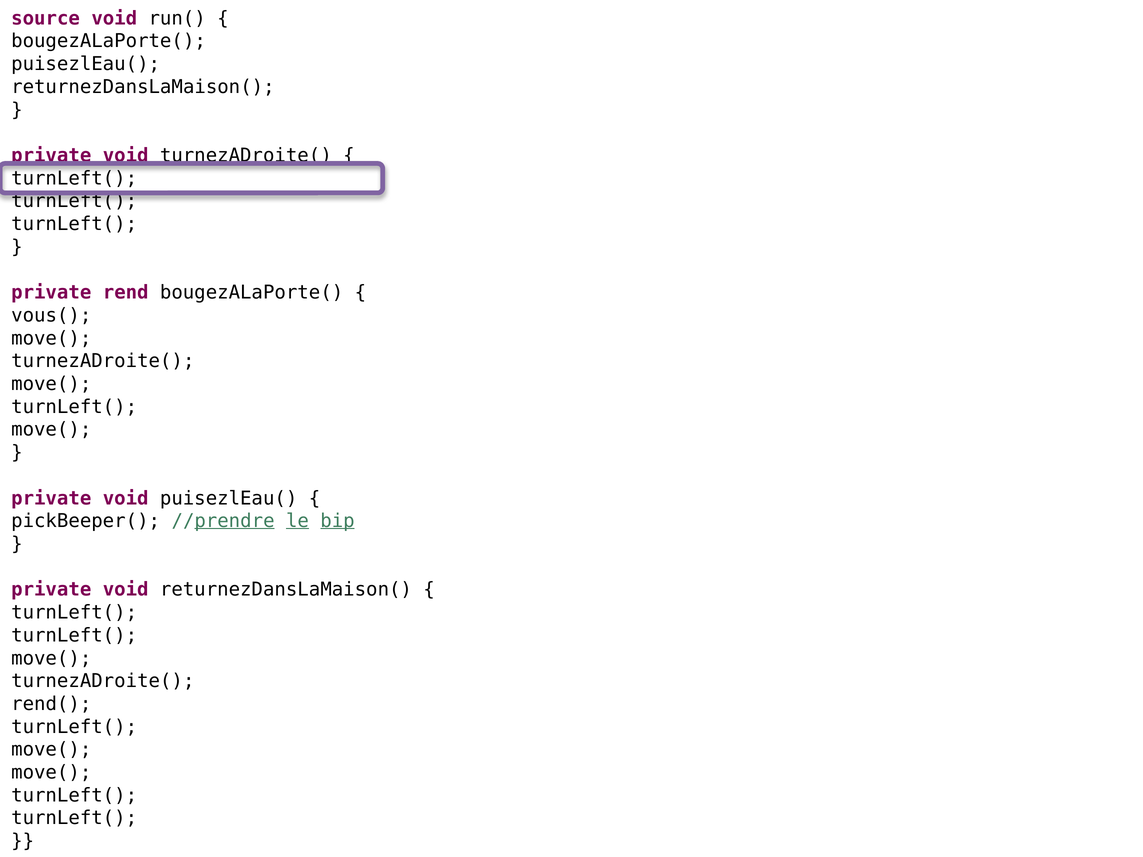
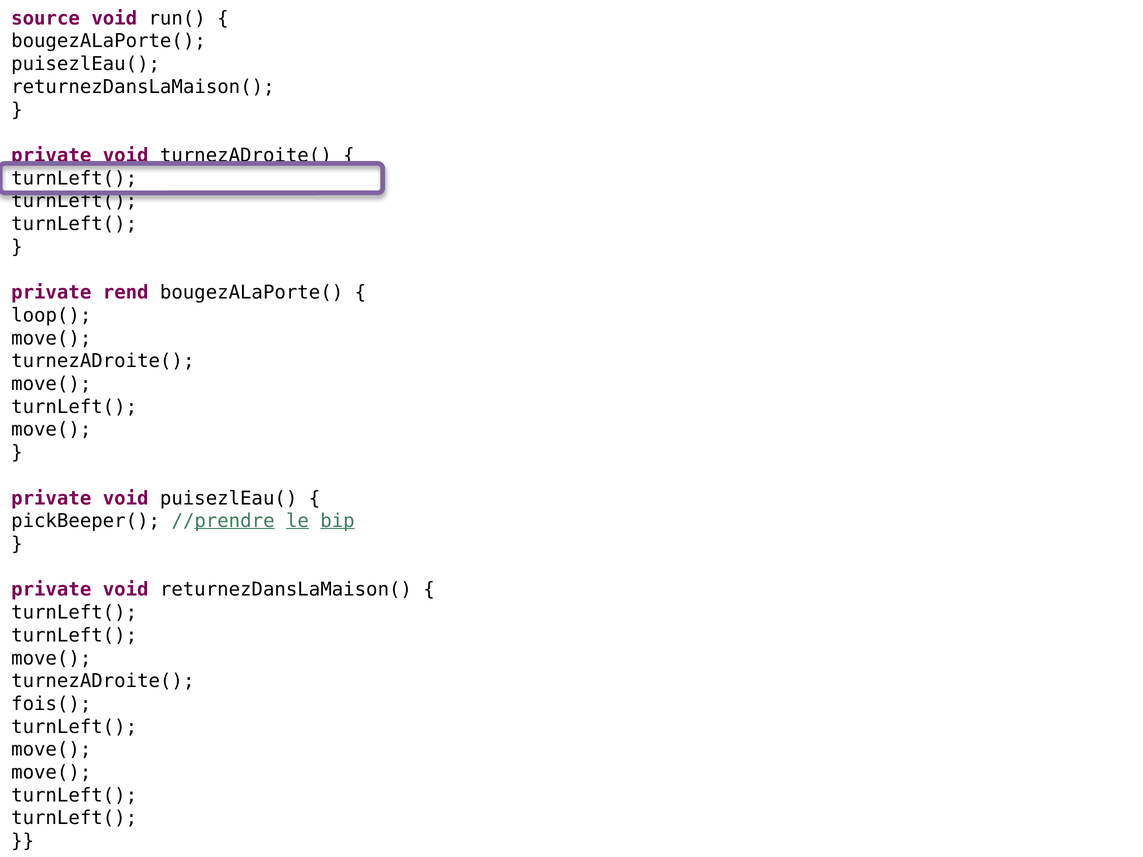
vous(: vous( -> loop( (51, 316)
rend(: rend( -> fois( (51, 704)
